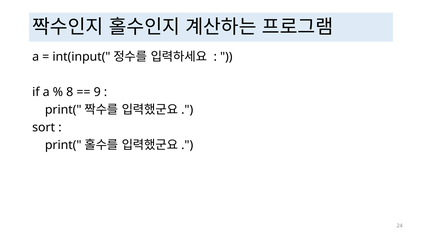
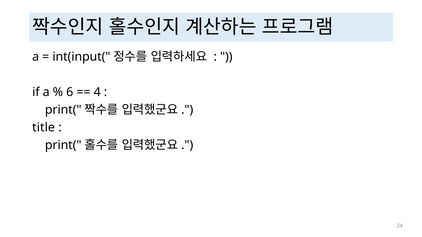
8: 8 -> 6 (70, 92)
9: 9 -> 4 (97, 92)
sort: sort -> title (44, 128)
